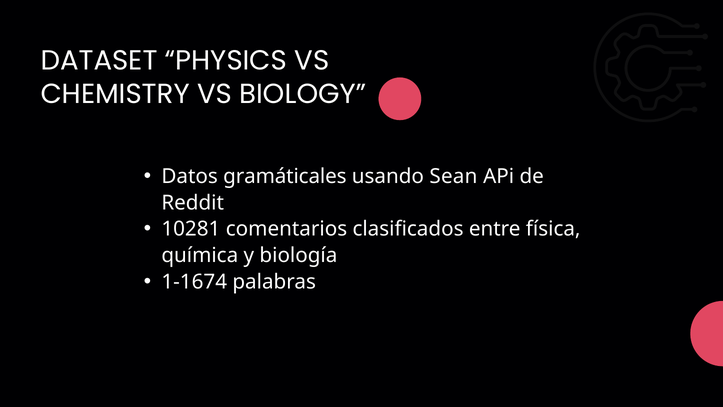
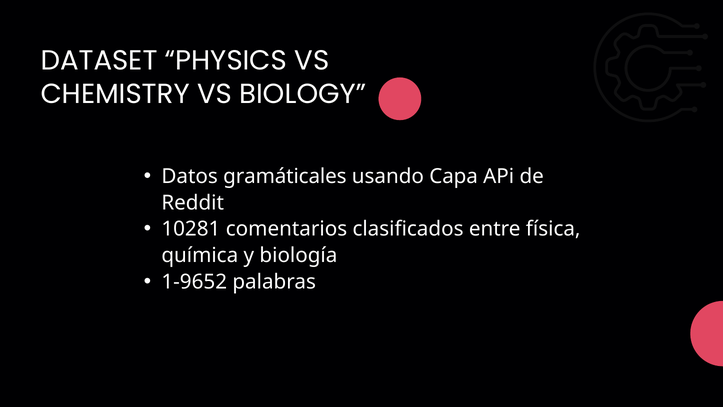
Sean: Sean -> Capa (454, 176)
1-1674: 1-1674 -> 1-9652 (194, 282)
